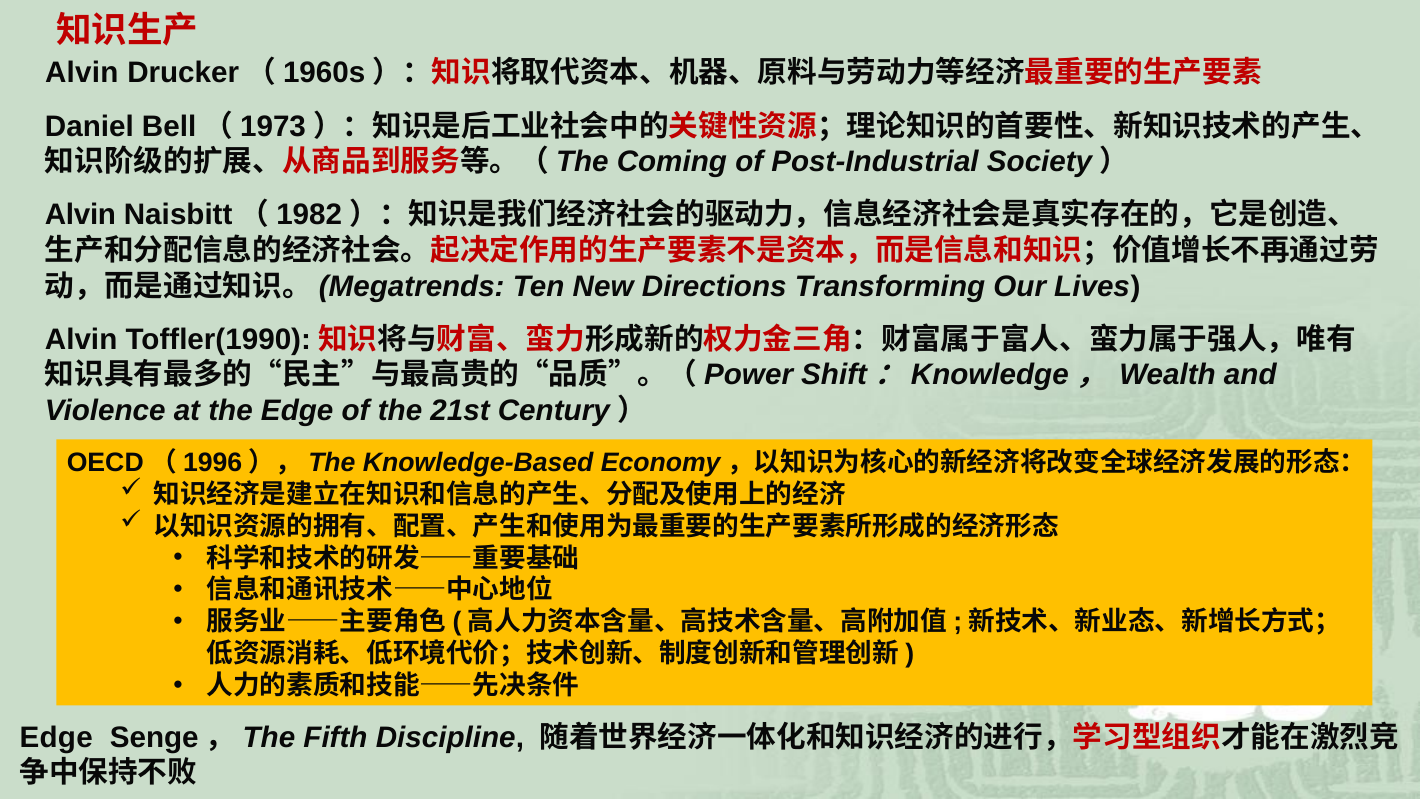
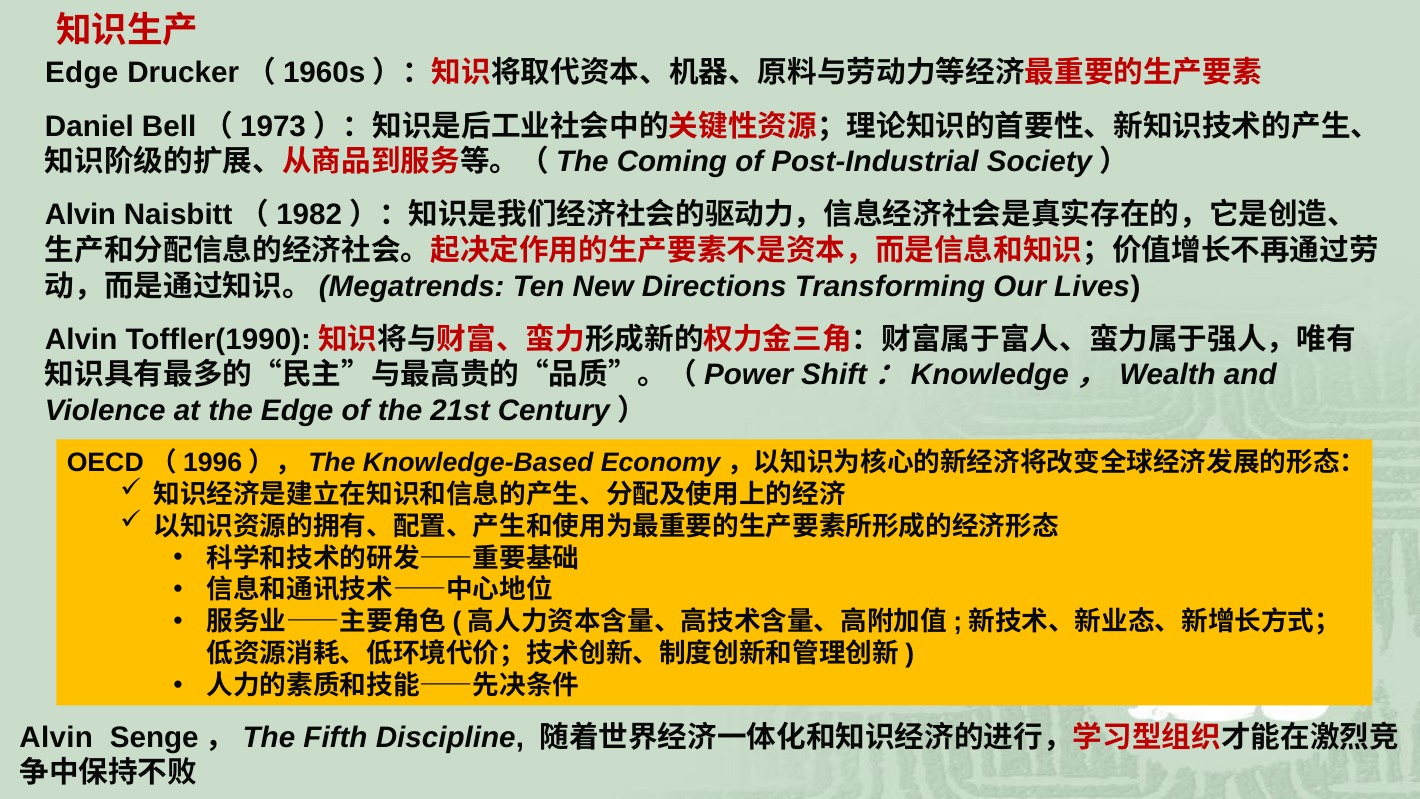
Alvin: Alvin -> Edge (82, 73)
Edge: Edge -> Alvin (56, 737)
